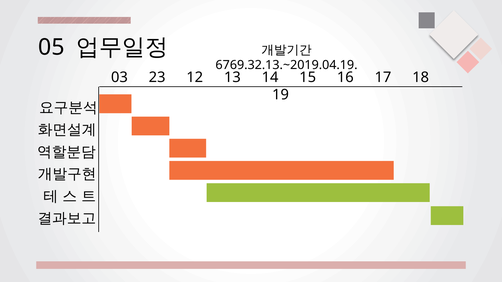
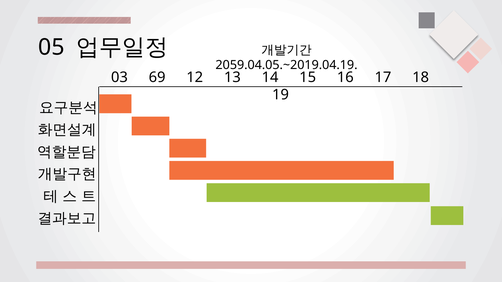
6769.32.13.~2019.04.19: 6769.32.13.~2019.04.19 -> 2059.04.05.~2019.04.19 (287, 65)
23: 23 -> 69 (157, 77)
